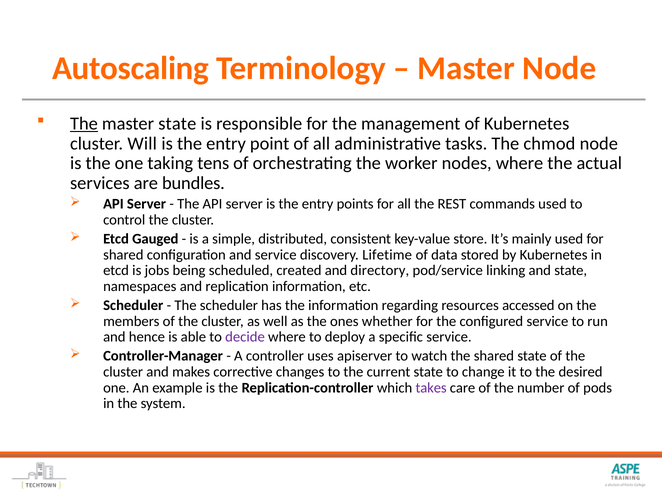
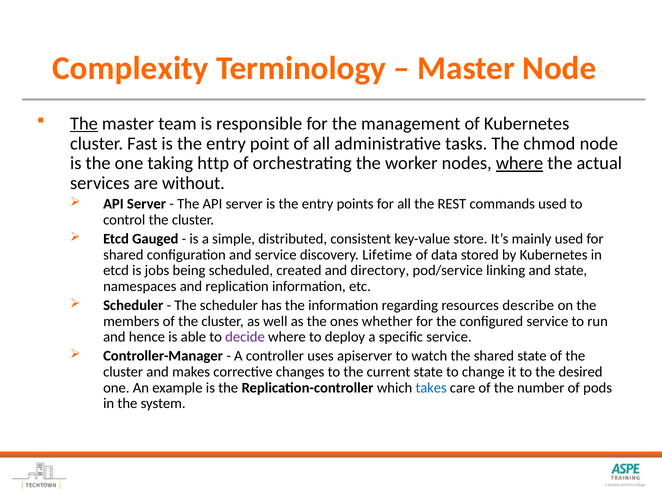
Autoscaling: Autoscaling -> Complexity (130, 68)
master state: state -> team (177, 123)
Will: Will -> Fast (142, 143)
tens: tens -> http (213, 163)
where underline: none -> present (520, 163)
bundles: bundles -> without (193, 183)
accessed: accessed -> describe (528, 305)
takes colour: purple -> blue (431, 387)
